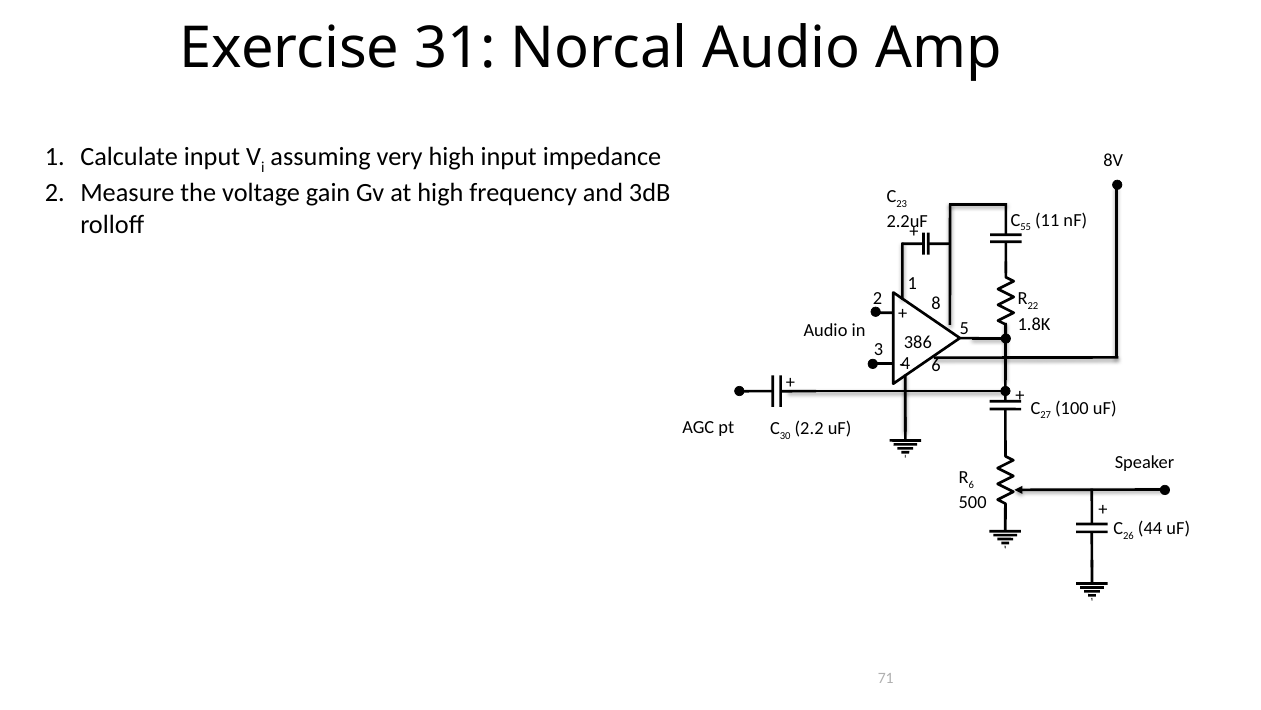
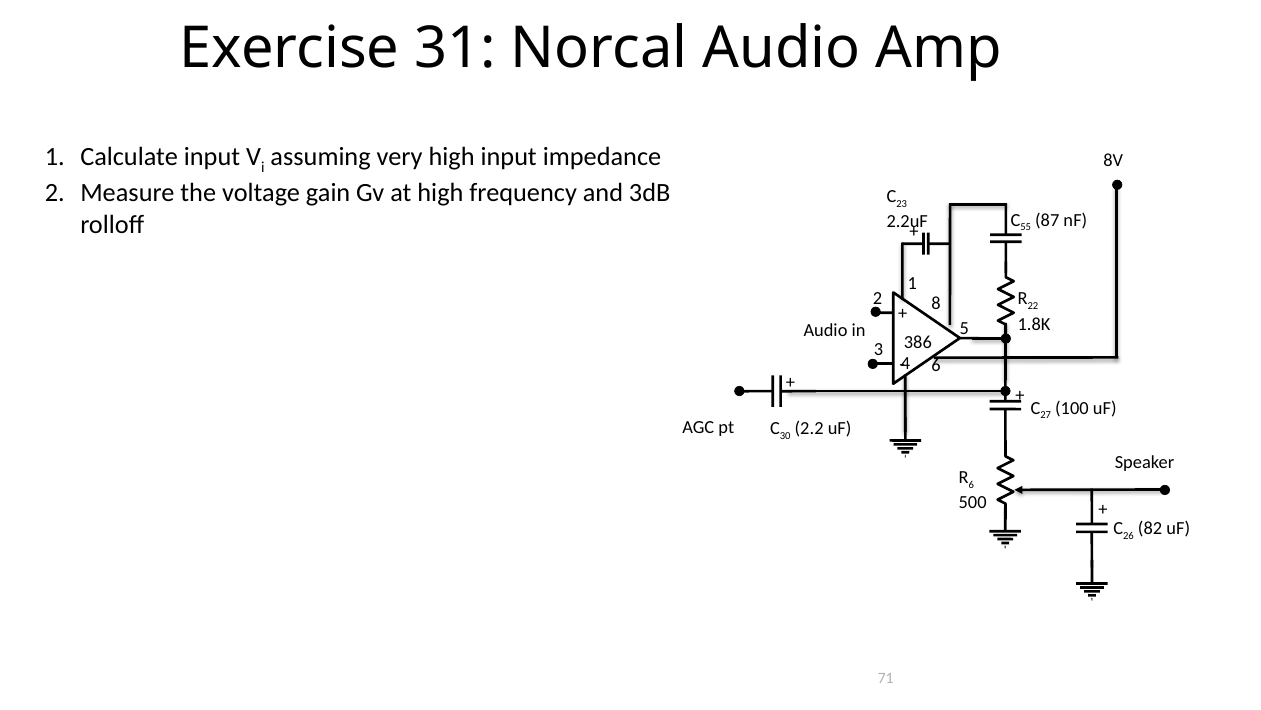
11: 11 -> 87 (1047, 220)
44: 44 -> 82 (1150, 528)
